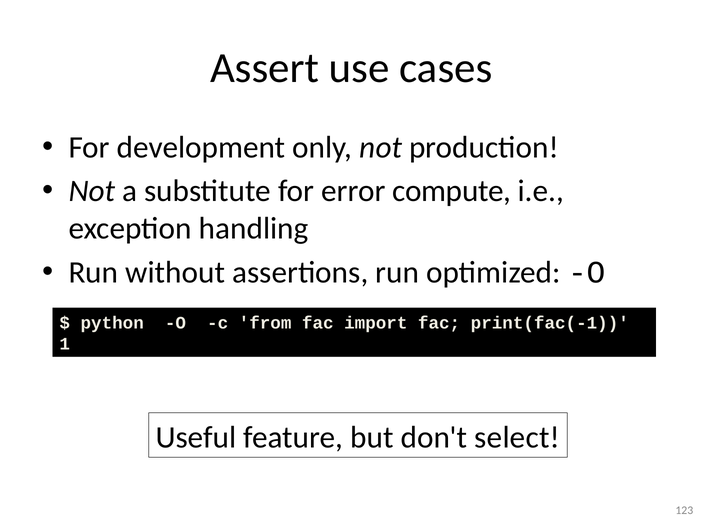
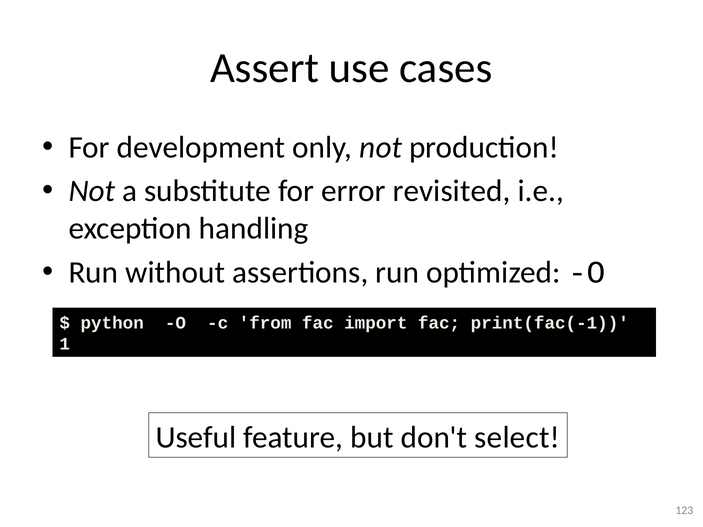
compute: compute -> revisited (452, 191)
